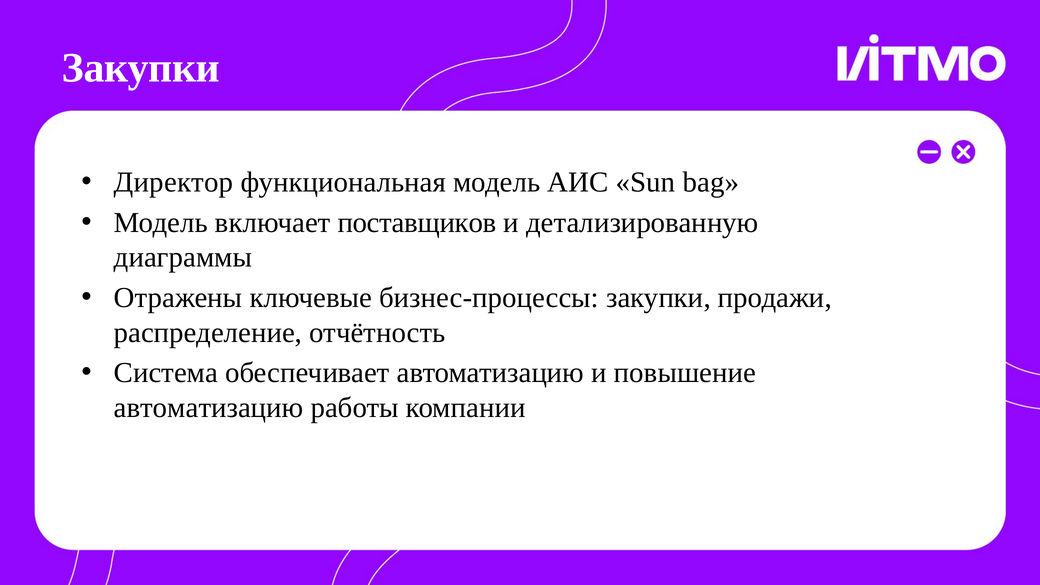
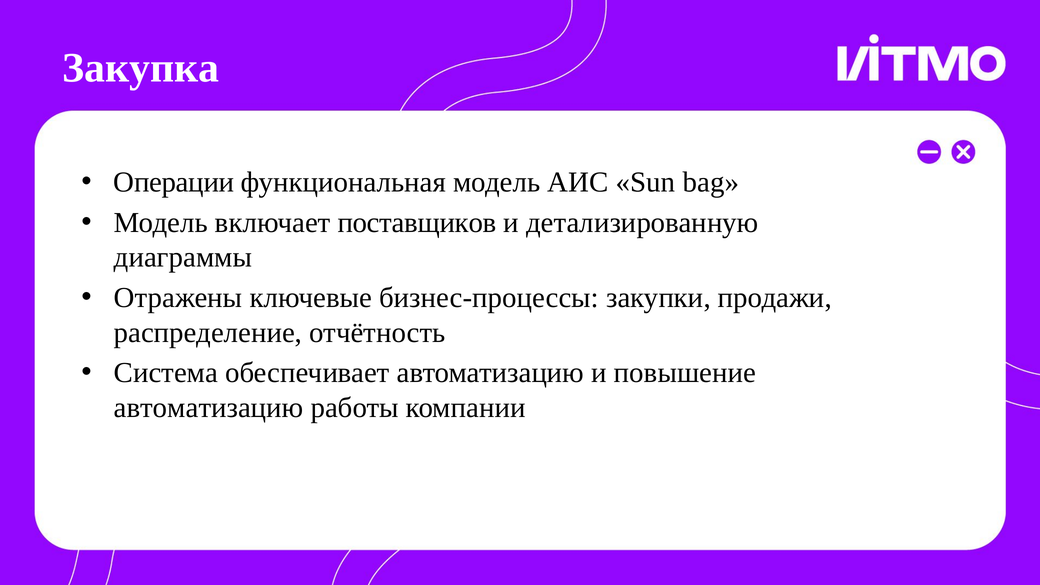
Закупки: Закупки -> Закупка (141, 68)
Директор: Директор -> Операции (174, 182)
